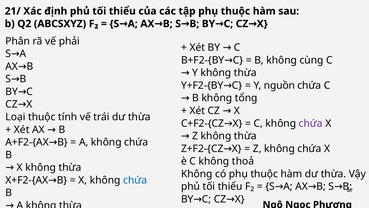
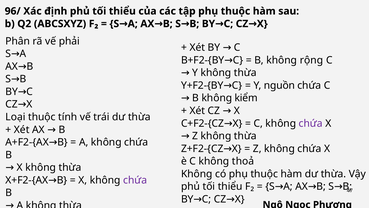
21/: 21/ -> 96/ (13, 11)
cùng: cùng -> rộng (311, 60)
tổng: tổng -> kiểm (246, 98)
chứa colour: blue -> purple (135, 180)
